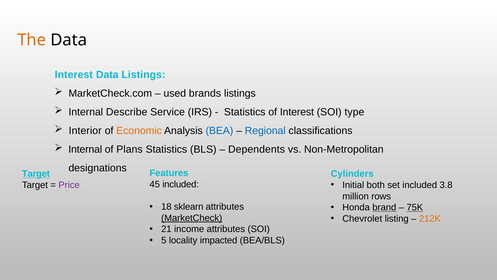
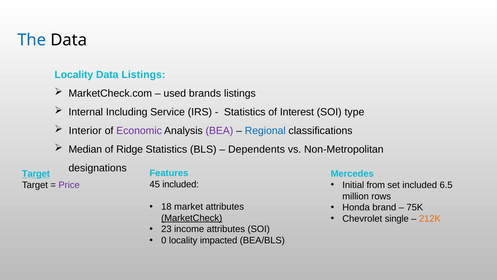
The colour: orange -> blue (32, 40)
Interest: Interest -> Locality (74, 75)
Describe: Describe -> Including (127, 112)
Economic colour: orange -> purple (139, 130)
BEA colour: blue -> purple (219, 130)
Internal: Internal -> Median (85, 149)
Plans: Plans -> Ridge (130, 149)
Cylinders: Cylinders -> Mercedes (352, 174)
both: both -> from (376, 185)
3.8: 3.8 -> 6.5 (446, 185)
sklearn: sklearn -> market (189, 206)
brand underline: present -> none (384, 207)
75K underline: present -> none (415, 207)
listing: listing -> single (397, 218)
21: 21 -> 23 (166, 229)
5: 5 -> 0 (164, 240)
